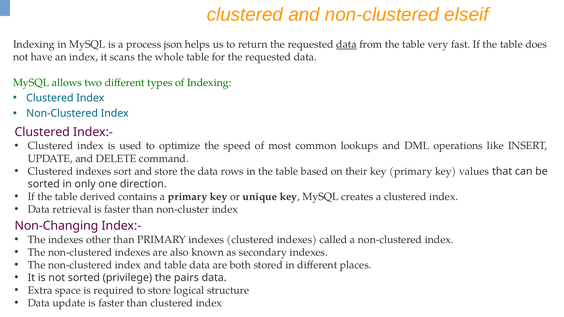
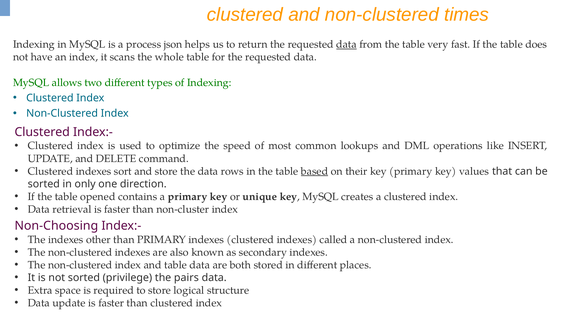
elseif: elseif -> times (467, 15)
based underline: none -> present (315, 171)
derived: derived -> opened (98, 197)
Non-Changing: Non-Changing -> Non-Choosing (56, 226)
